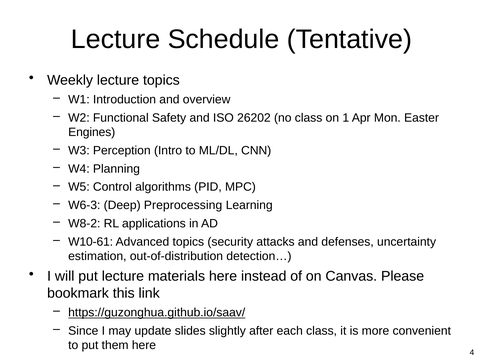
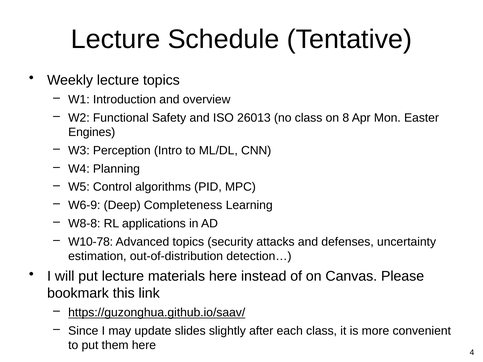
26202: 26202 -> 26013 (254, 118)
1: 1 -> 8 (346, 118)
W6-3: W6-3 -> W6-9 (84, 205)
Preprocessing: Preprocessing -> Completeness (183, 205)
W8-2: W8-2 -> W8-8 (84, 224)
W10-61: W10-61 -> W10-78 (91, 242)
